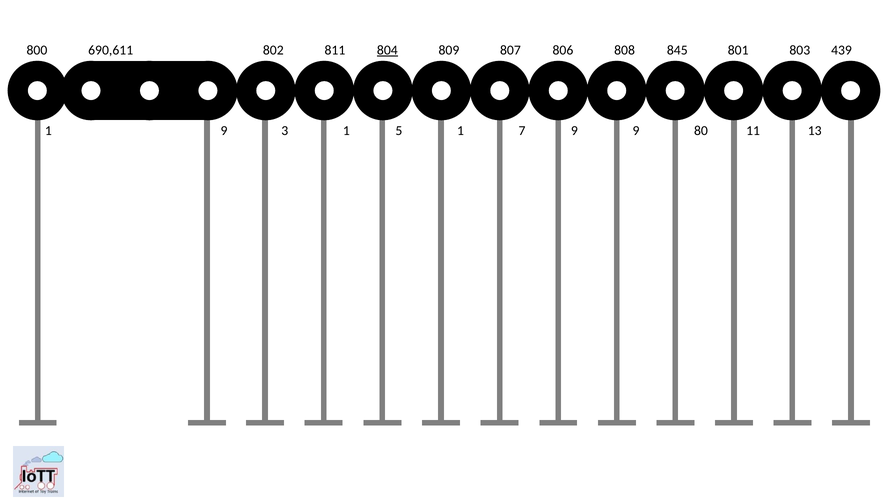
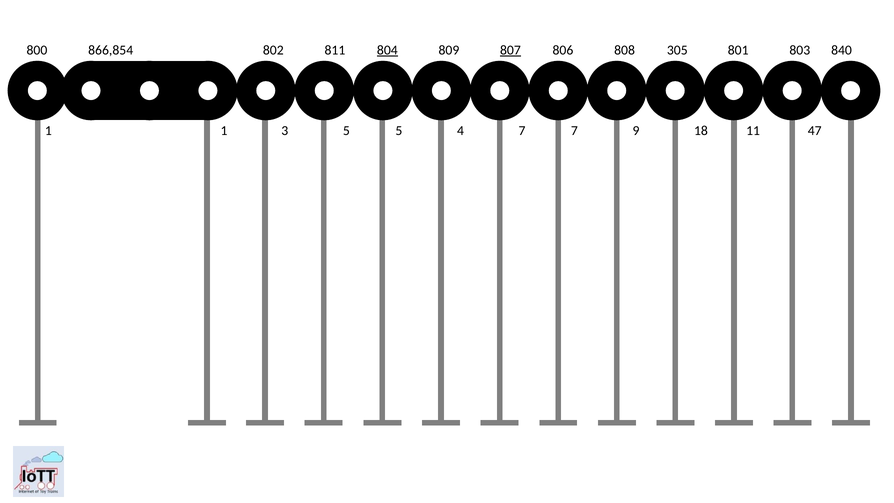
690,611: 690,611 -> 866,854 (111, 50)
807 underline: none -> present (510, 50)
845: 845 -> 305 (677, 50)
439: 439 -> 840 (842, 50)
1 9: 9 -> 1 (224, 131)
3 1: 1 -> 5 (346, 131)
5 1: 1 -> 4 (461, 131)
7 9: 9 -> 7 (574, 131)
80: 80 -> 18 (701, 131)
13: 13 -> 47 (815, 131)
